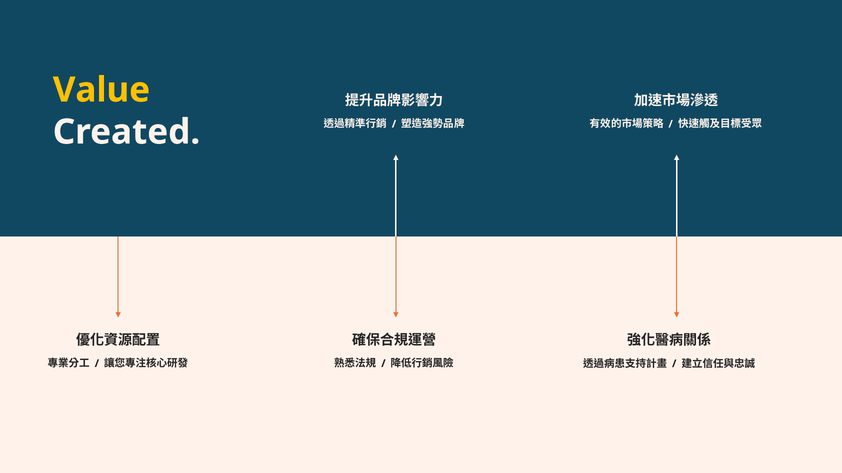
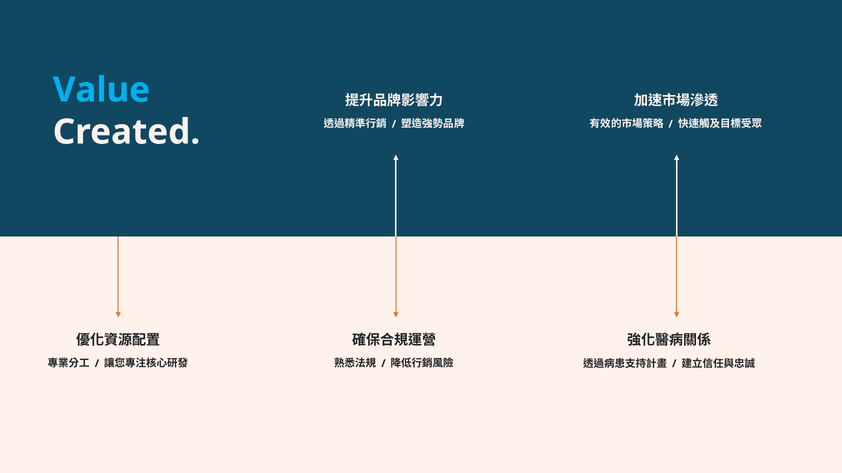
Value colour: yellow -> light blue (101, 90)
